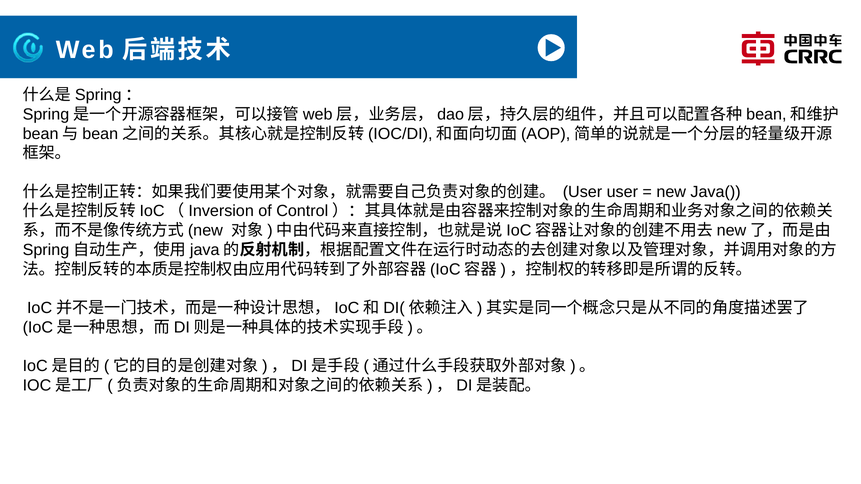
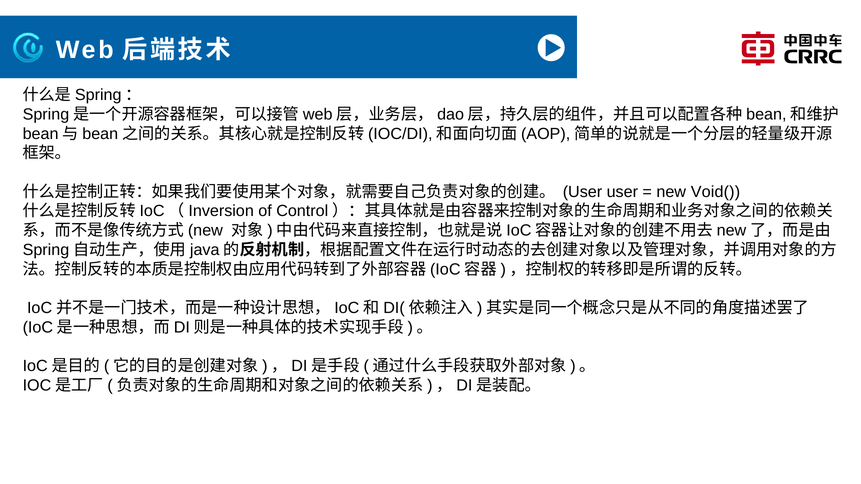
Java(: Java( -> Void( (715, 192)
